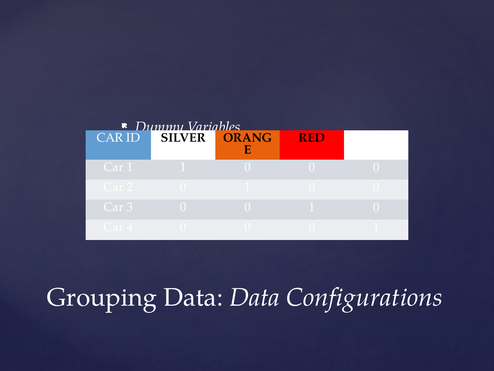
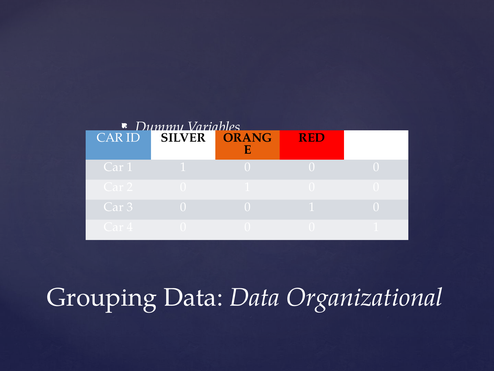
Configurations: Configurations -> Organizational (364, 297)
